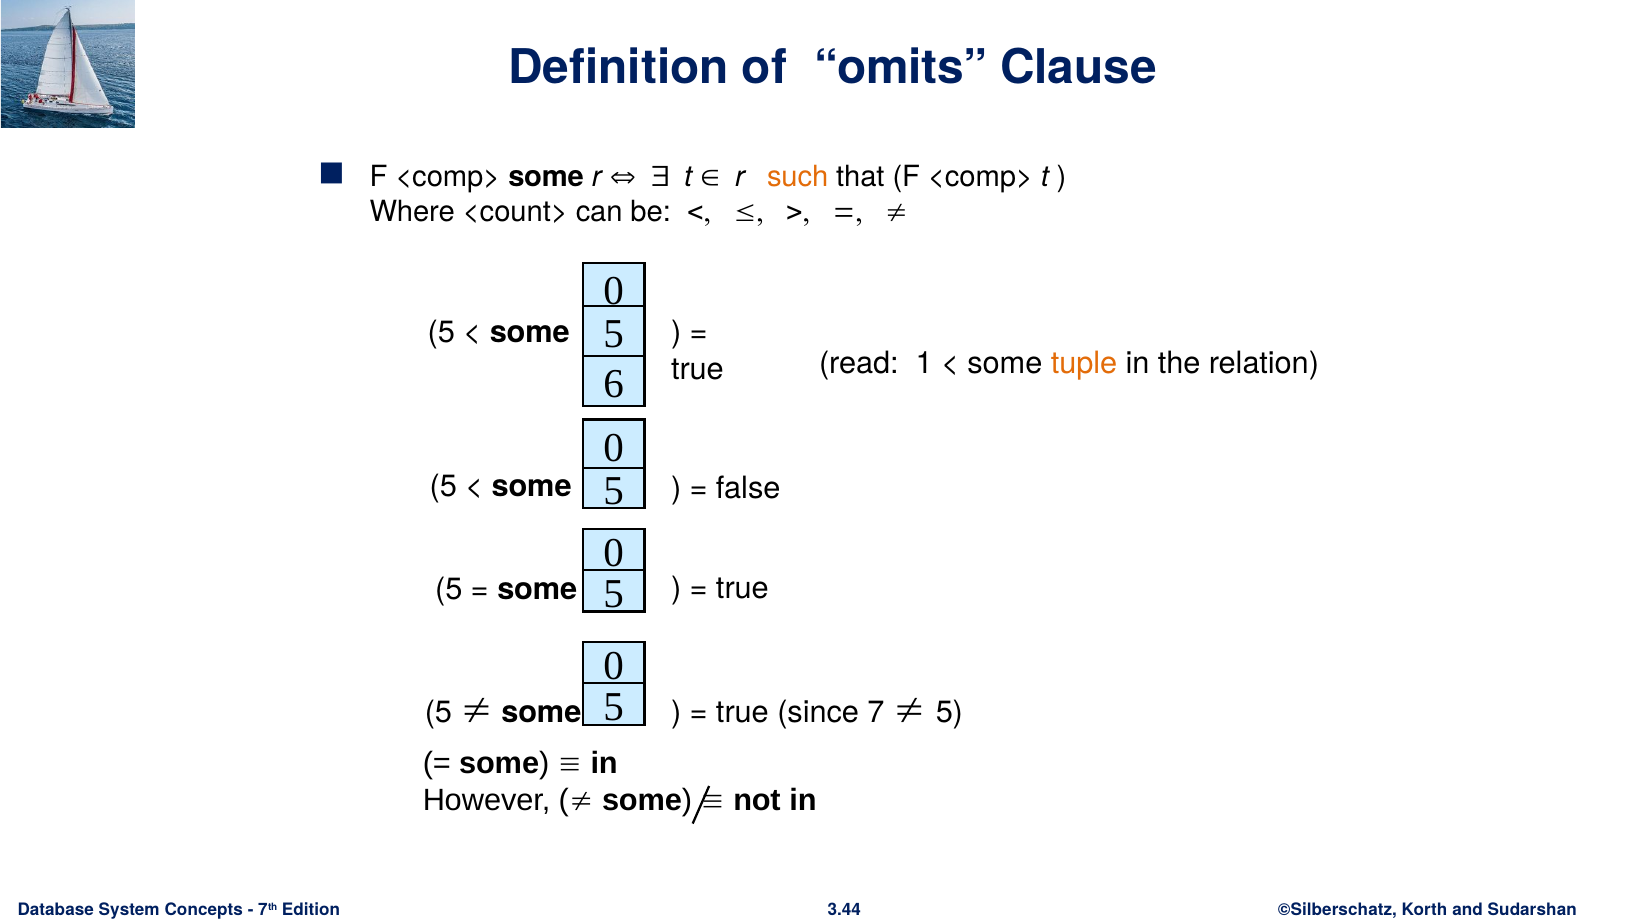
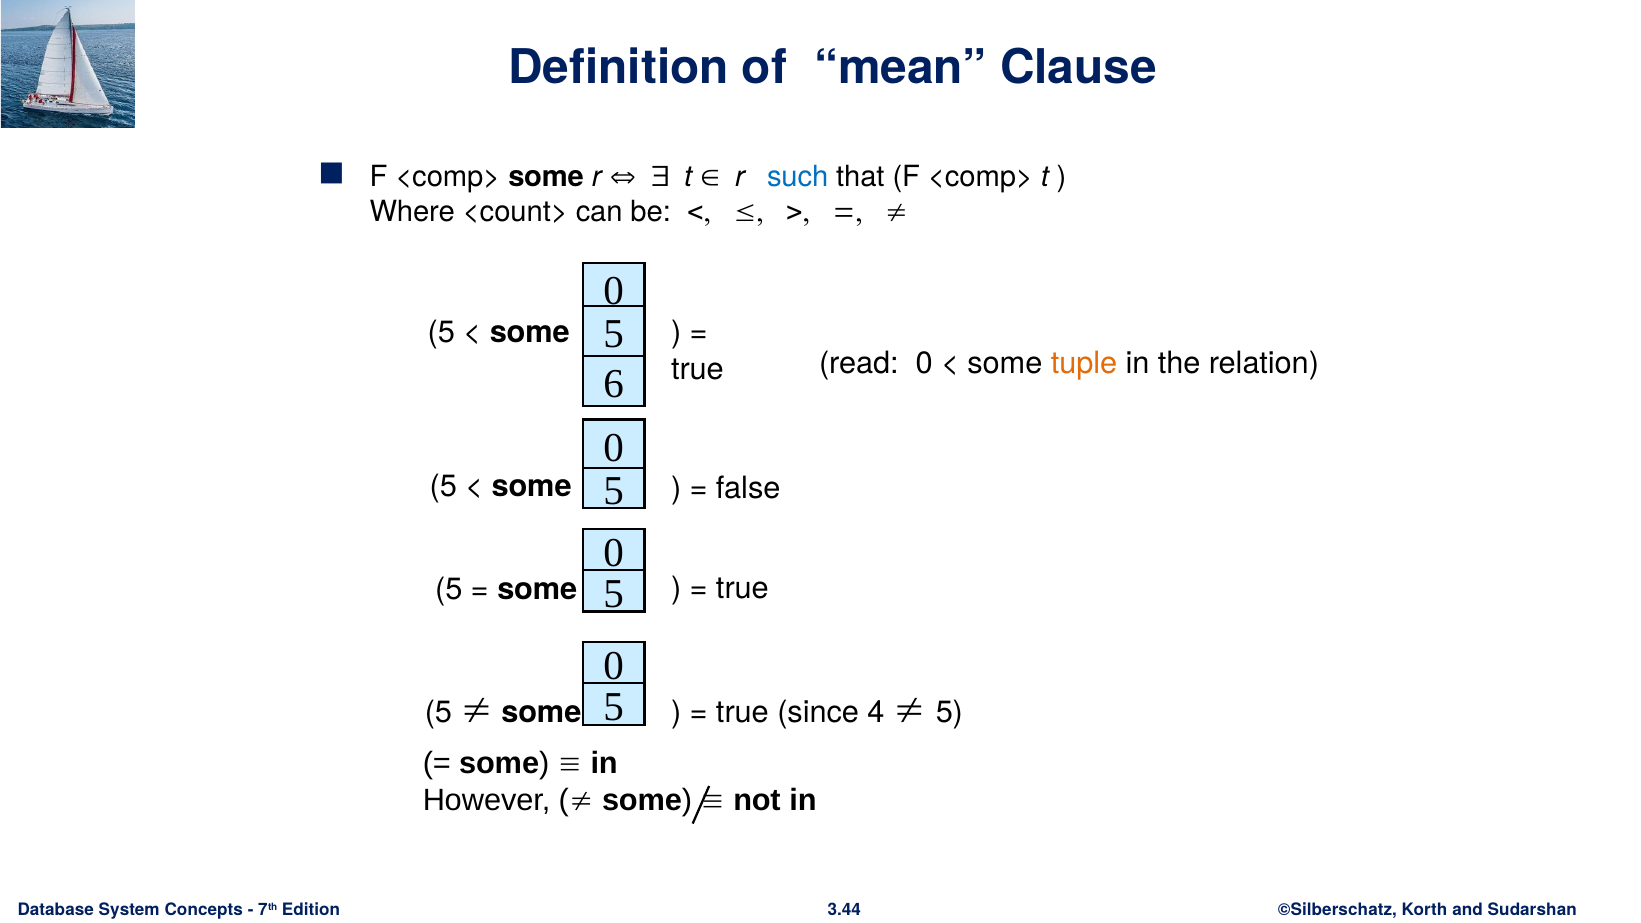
omits: omits -> mean (900, 68)
such colour: orange -> blue (798, 177)
read 1: 1 -> 0 (924, 363)
7: 7 -> 4 (876, 712)
